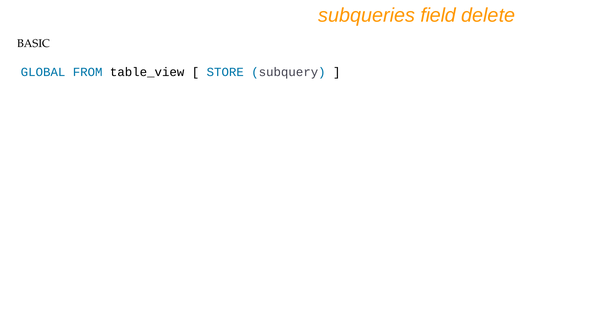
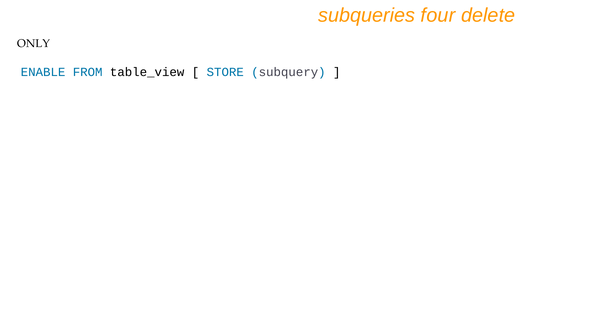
field: field -> four (438, 15)
BASIC: BASIC -> ONLY (33, 43)
GLOBAL: GLOBAL -> ENABLE (43, 72)
